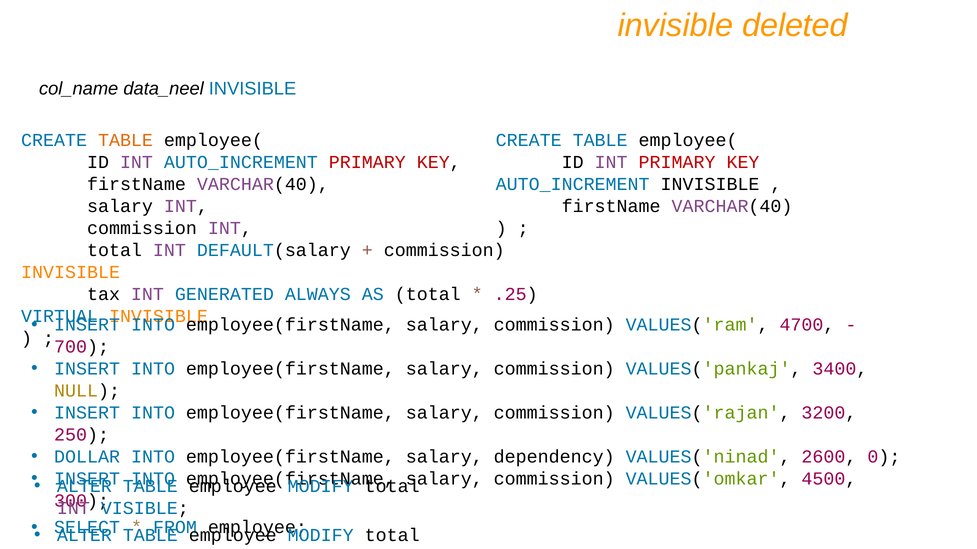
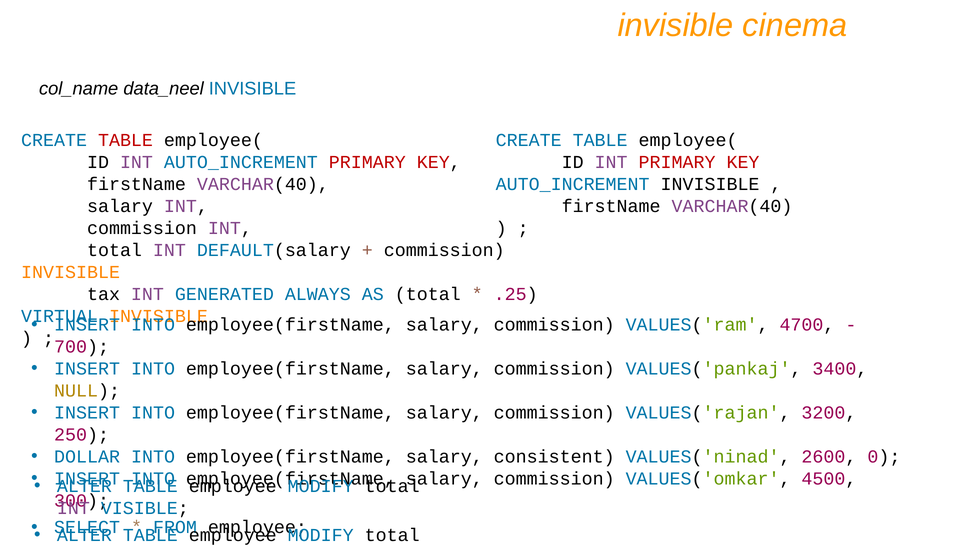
deleted: deleted -> cinema (795, 25)
TABLE colour: orange -> red (126, 141)
dependency: dependency -> consistent (554, 457)
